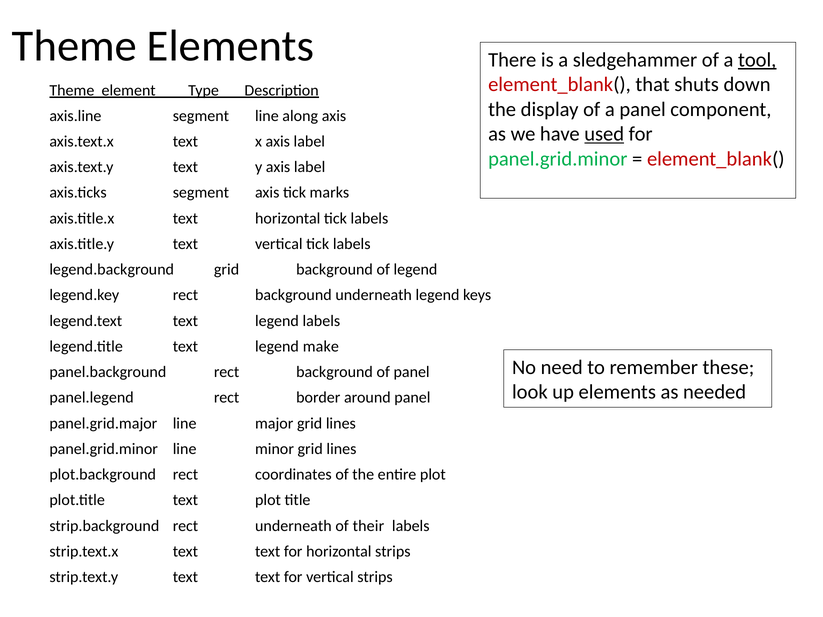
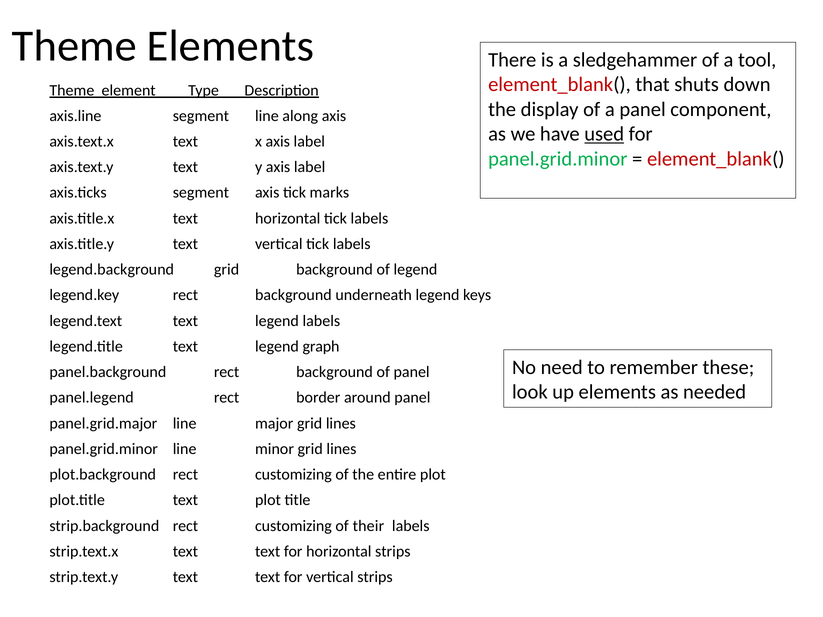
tool underline: present -> none (757, 60)
make: make -> graph (321, 347)
plot.background rect coordinates: coordinates -> customizing (293, 475)
strip.background rect underneath: underneath -> customizing (293, 526)
